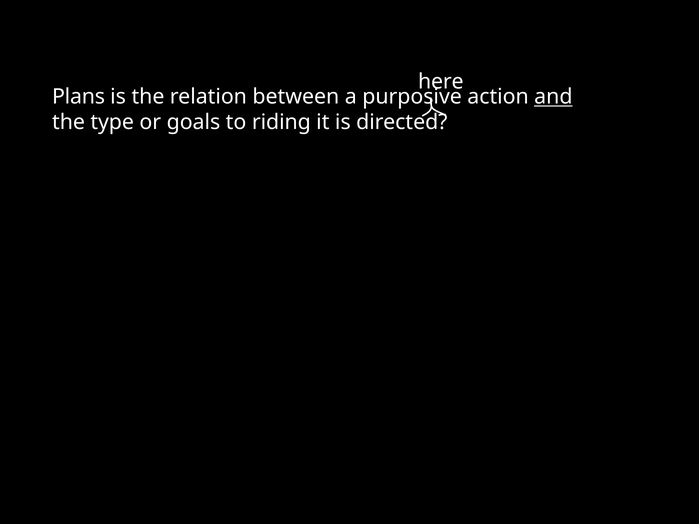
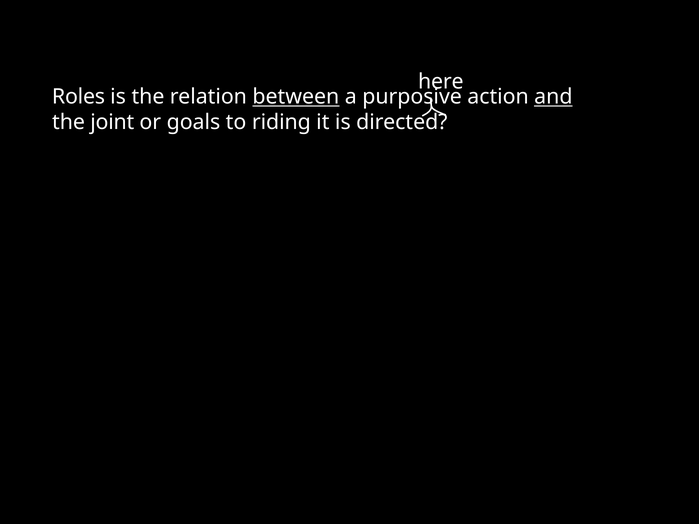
Plans: Plans -> Roles (79, 97)
between underline: none -> present (296, 97)
type: type -> joint (112, 122)
